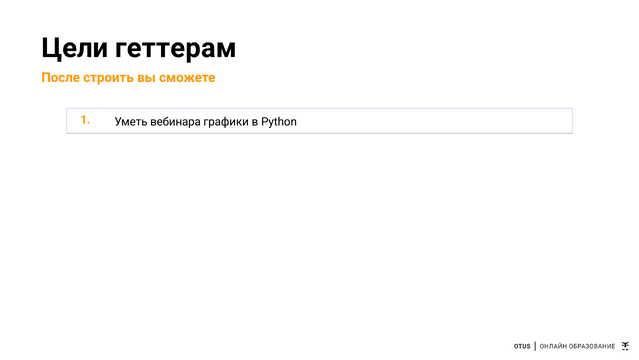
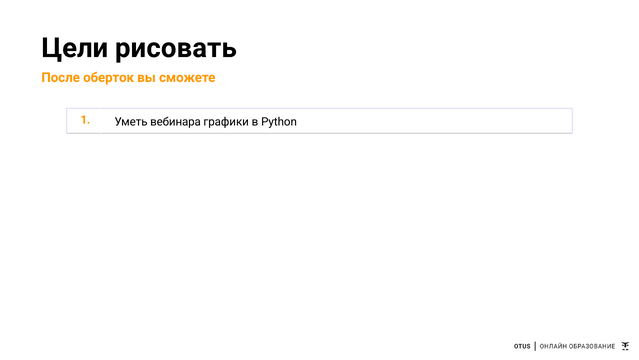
геттерам: геттерам -> рисовать (176, 48)
строить: строить -> оберток (109, 77)
